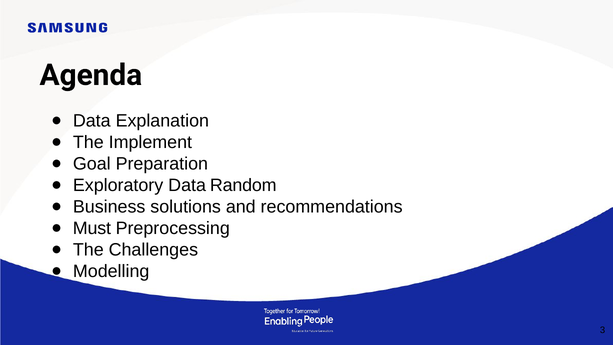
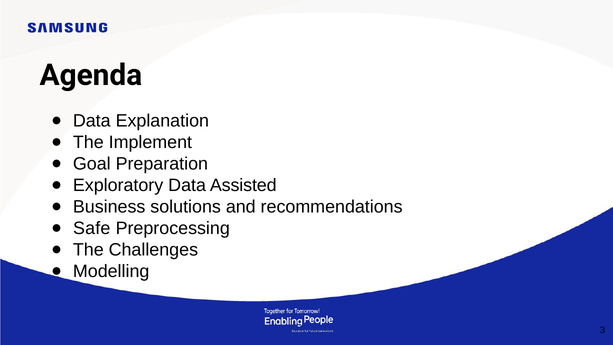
Random: Random -> Assisted (243, 185)
Must: Must -> Safe (92, 228)
